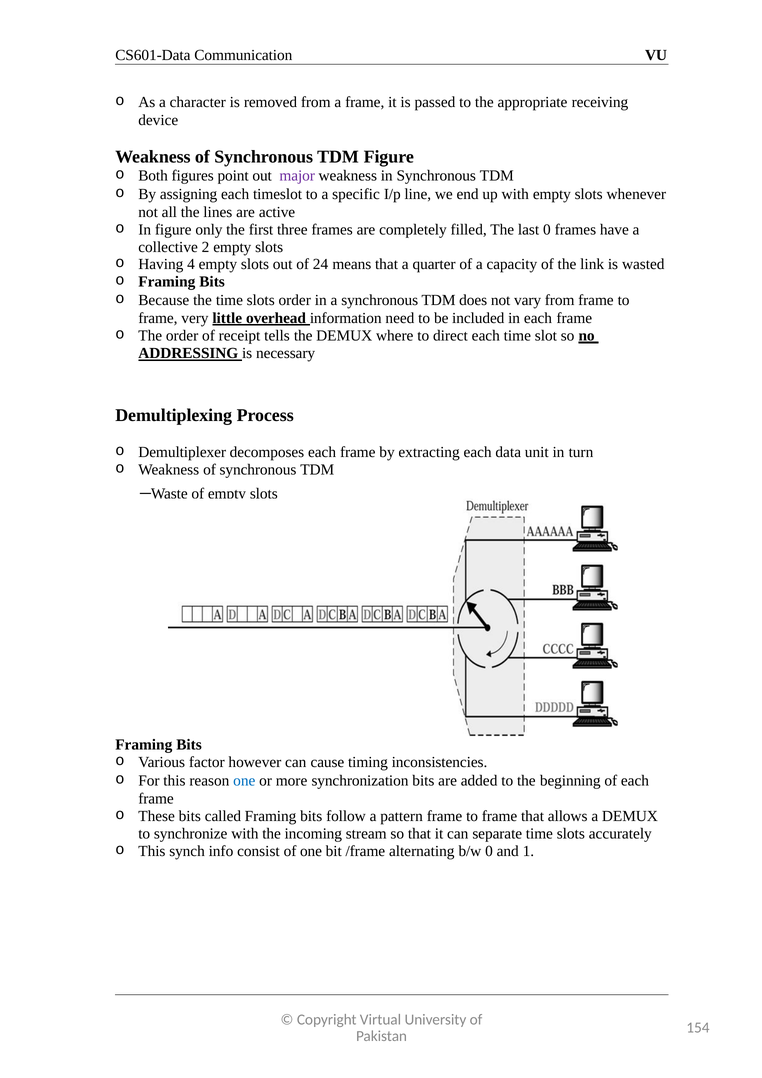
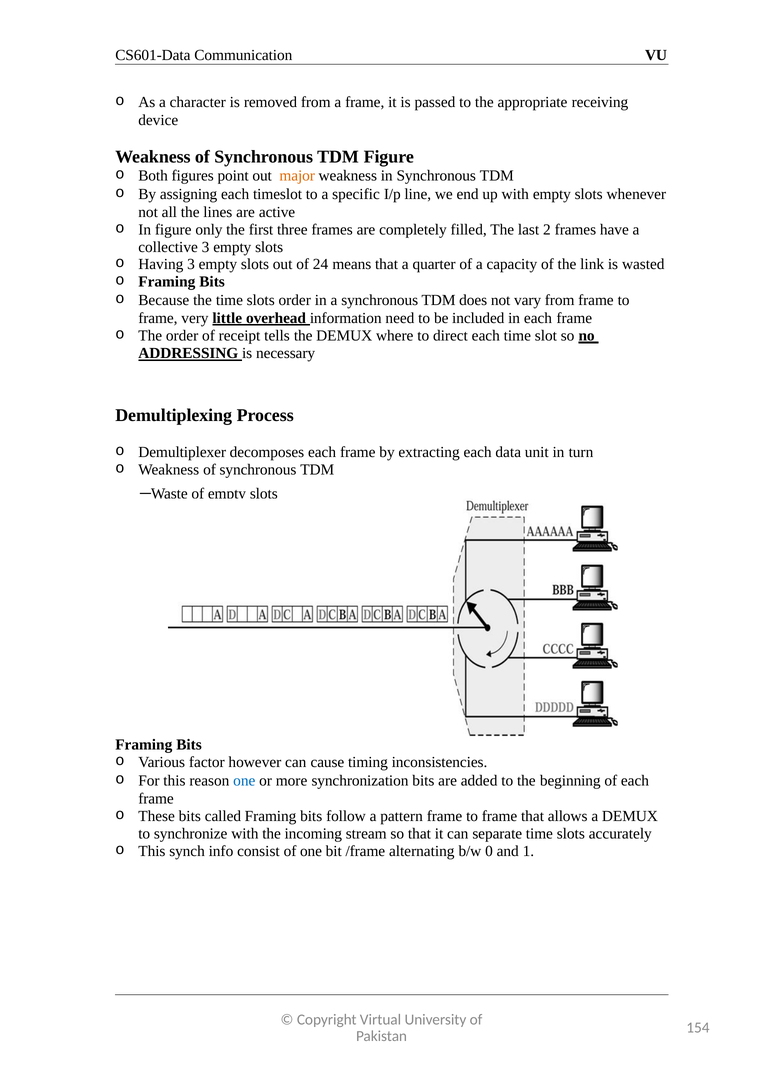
major colour: purple -> orange (297, 176)
last 0: 0 -> 2 (547, 230)
collective 2: 2 -> 3 (206, 247)
Having 4: 4 -> 3 (191, 264)
